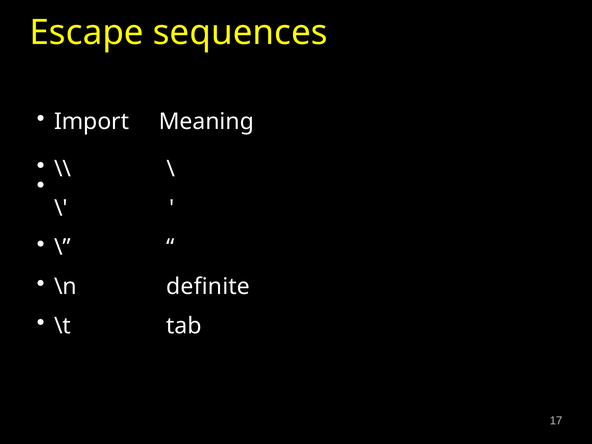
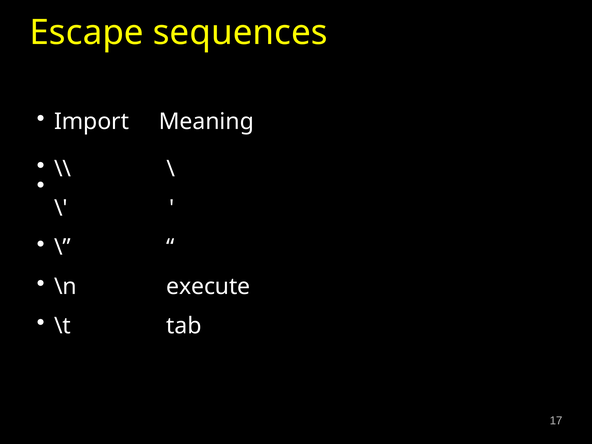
definite: definite -> execute (208, 287)
